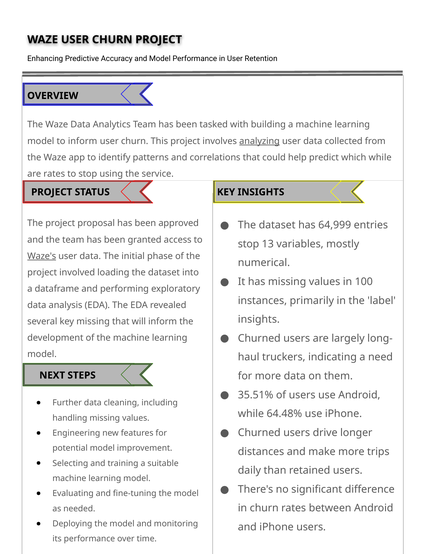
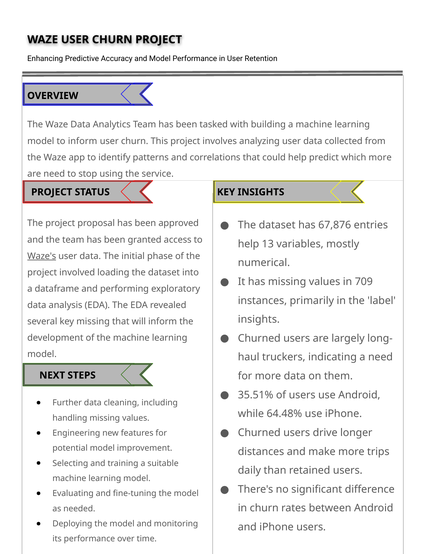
analyzing underline: present -> none (260, 141)
which while: while -> more (380, 157)
are rates: rates -> need (54, 174)
64,999: 64,999 -> 67,876 (335, 225)
stop: stop -> help (249, 244)
100: 100 -> 709 (364, 282)
